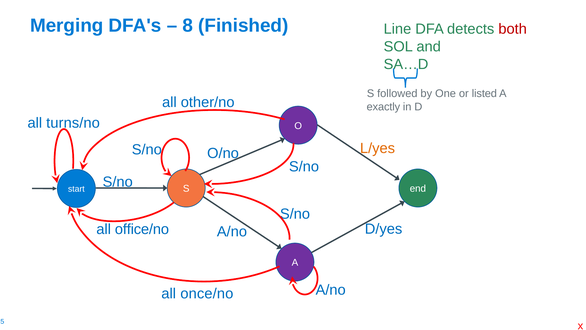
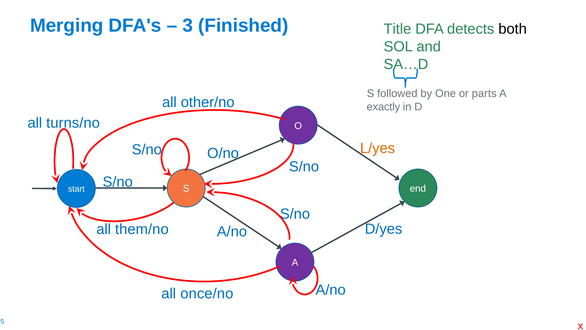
8: 8 -> 3 (188, 26)
Line: Line -> Title (397, 29)
both colour: red -> black (513, 29)
listed: listed -> parts (484, 94)
office/no: office/no -> them/no (142, 229)
